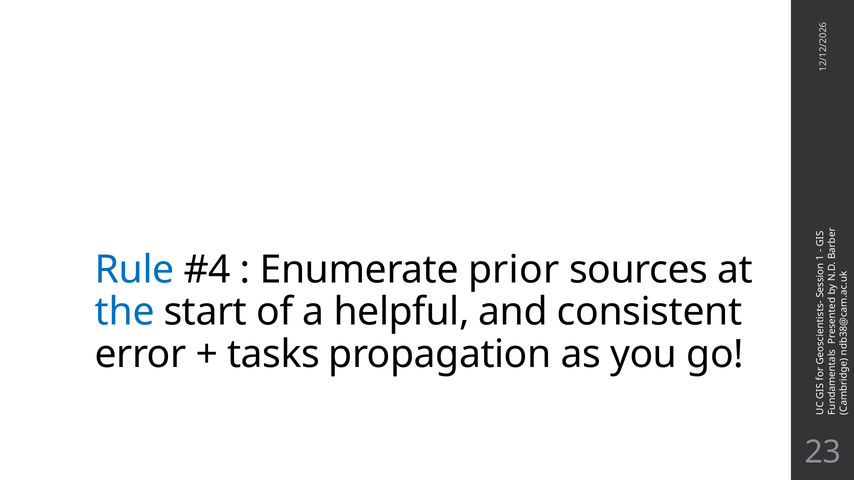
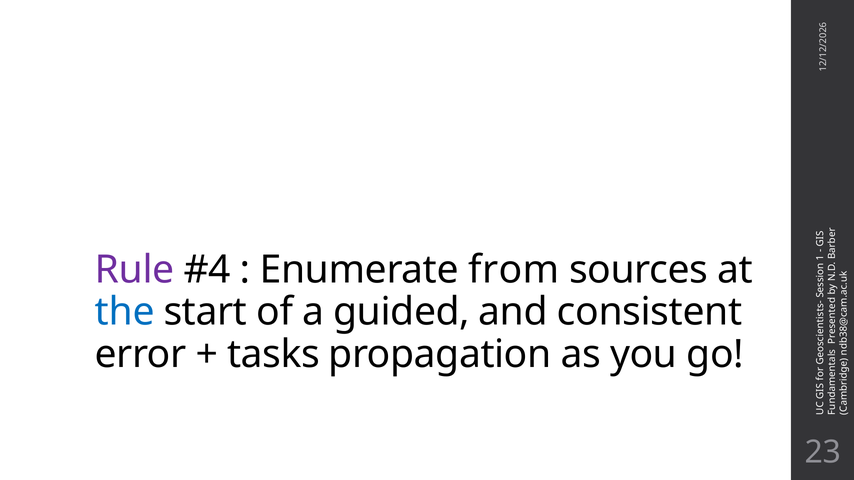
Rule colour: blue -> purple (135, 270)
prior: prior -> from (514, 270)
helpful: helpful -> guided (402, 312)
